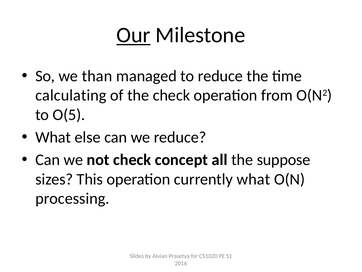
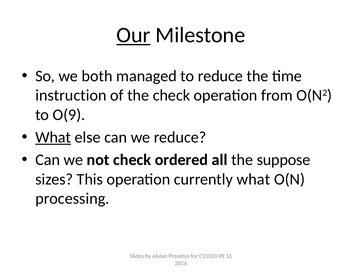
than: than -> both (97, 76)
calculating: calculating -> instruction (71, 95)
O(5: O(5 -> O(9 (69, 115)
What underline: none -> present (53, 137)
concept: concept -> ordered (181, 160)
